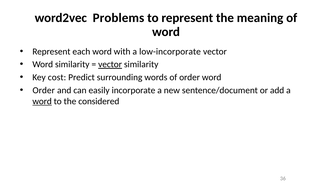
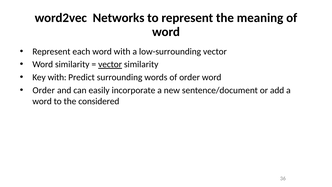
Problems: Problems -> Networks (119, 18)
low-incorporate: low-incorporate -> low-surrounding (170, 51)
Key cost: cost -> with (57, 77)
word underline: present -> none (42, 101)
